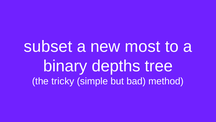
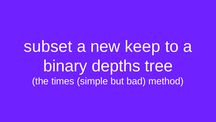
most: most -> keep (142, 46)
tricky: tricky -> times (63, 81)
